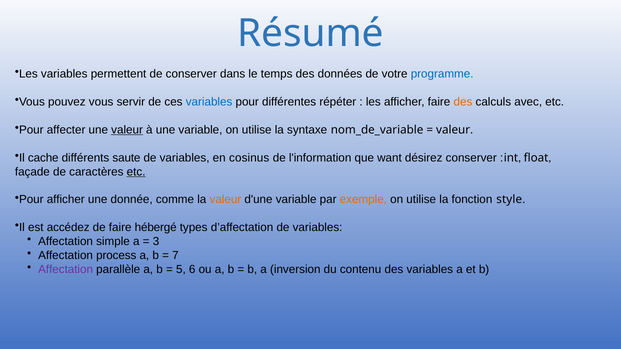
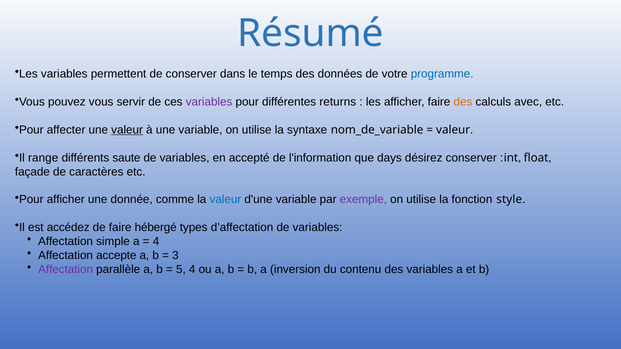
variables colour: blue -> purple (209, 102)
répéter: répéter -> returns (338, 102)
cache: cache -> range (43, 158)
cosinus: cosinus -> accepté (249, 158)
want: want -> days (390, 158)
etc underline: present -> none (136, 172)
valeur colour: orange -> blue (225, 200)
exemple colour: orange -> purple (363, 200)
3: 3 -> 4 (156, 242)
process: process -> accepte (116, 256)
7: 7 -> 3 (175, 256)
5 6: 6 -> 4 (192, 270)
